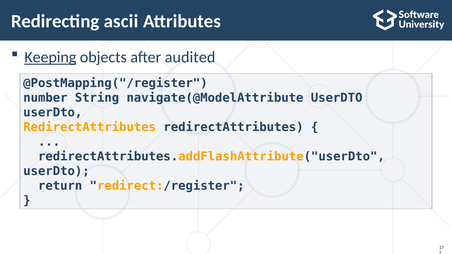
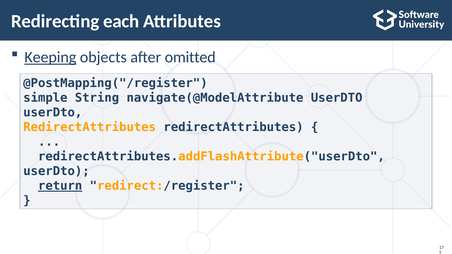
ascii: ascii -> each (121, 21)
audited: audited -> omitted (190, 57)
number: number -> simple (45, 98)
return underline: none -> present (60, 186)
